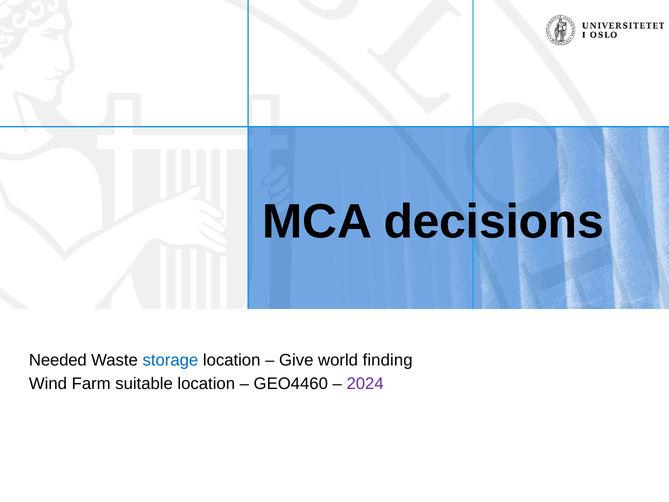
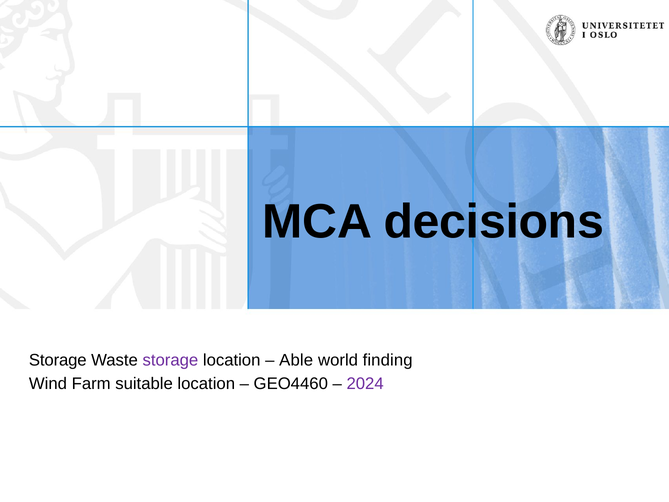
Needed: Needed -> Storage (58, 360)
storage colour: blue -> purple (170, 360)
Give: Give -> Able (296, 360)
